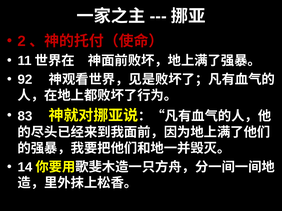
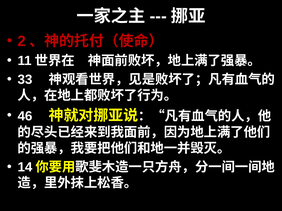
92: 92 -> 33 (25, 80)
83: 83 -> 46 (25, 116)
